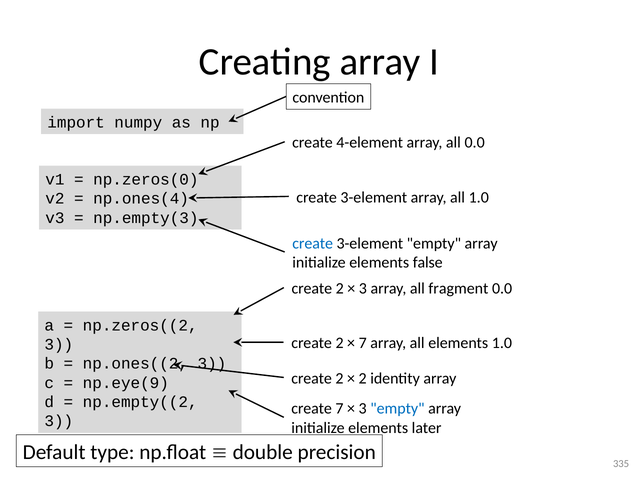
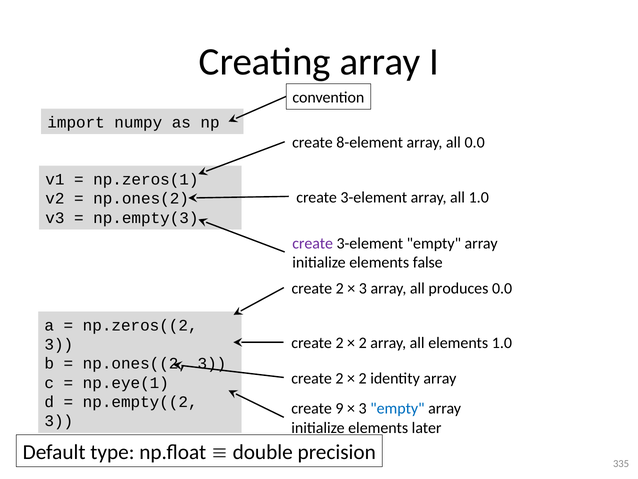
4-element: 4-element -> 8-element (370, 143)
np.zeros(0: np.zeros(0 -> np.zeros(1 (146, 179)
np.ones(4: np.ones(4 -> np.ones(2 (141, 198)
create colour: blue -> purple (313, 243)
fragment: fragment -> produces (458, 288)
7: 7 -> 2 (363, 343)
np.eye(9: np.eye(9 -> np.eye(1 (126, 382)
create 7: 7 -> 9 (339, 408)
